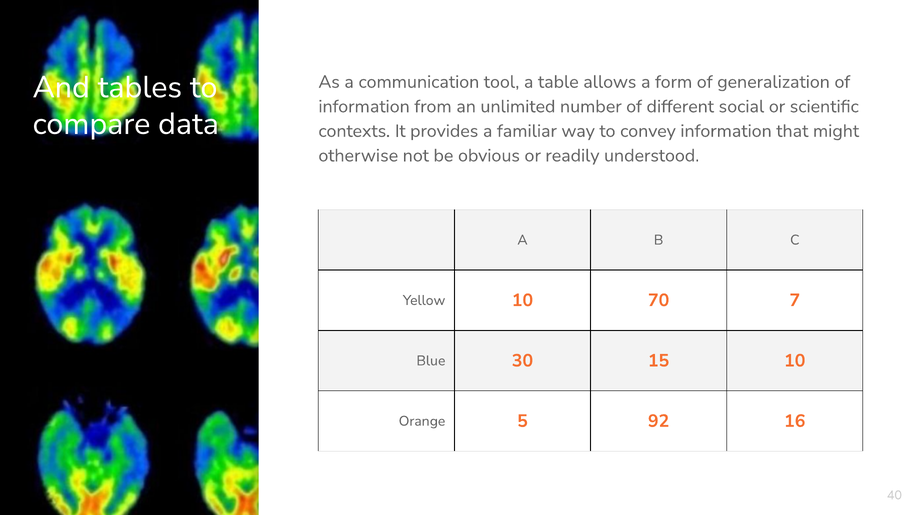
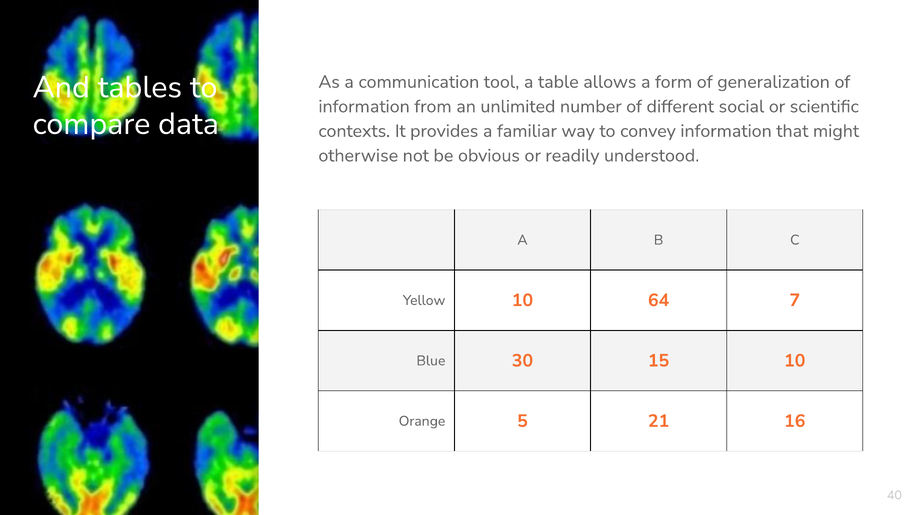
70: 70 -> 64 (659, 300)
92: 92 -> 21 (659, 421)
